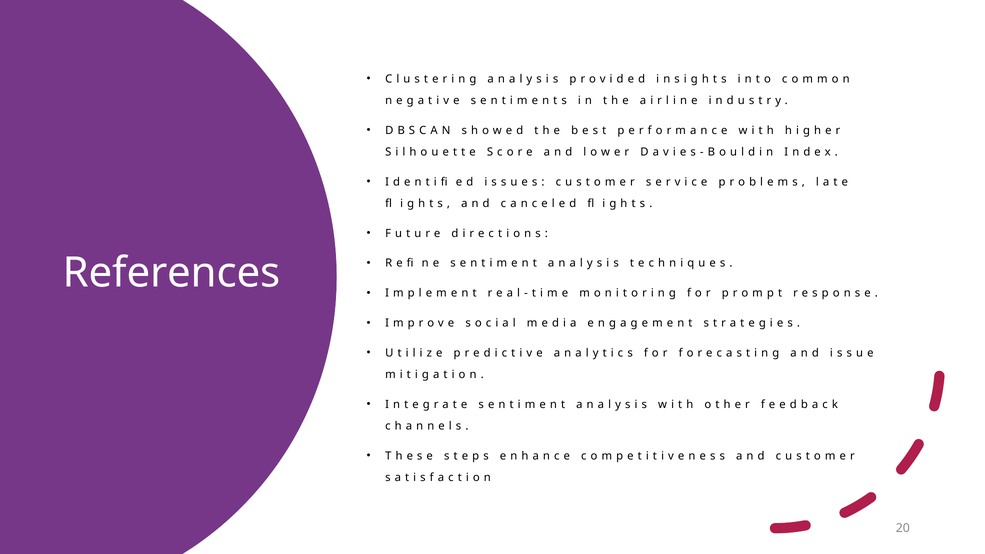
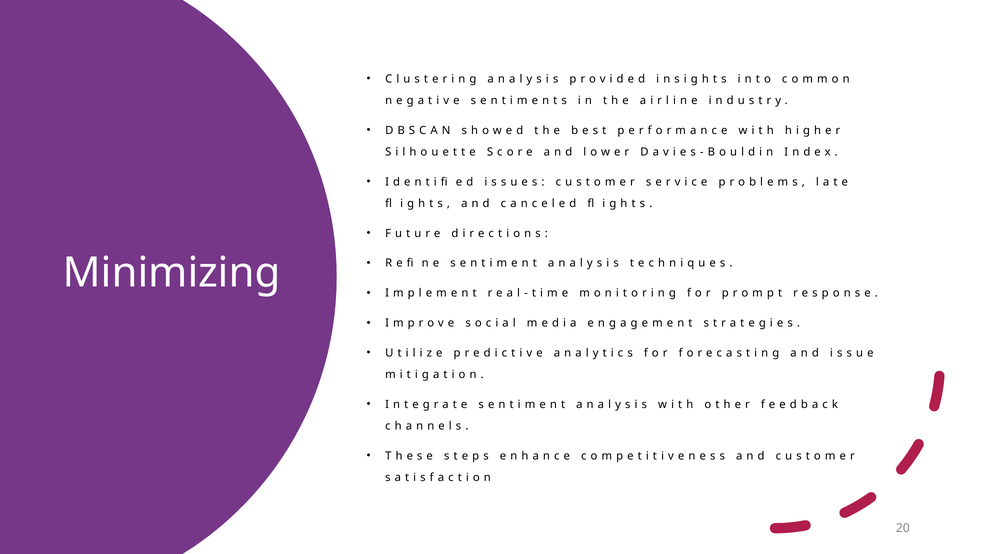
References: References -> Minimizing (172, 273)
